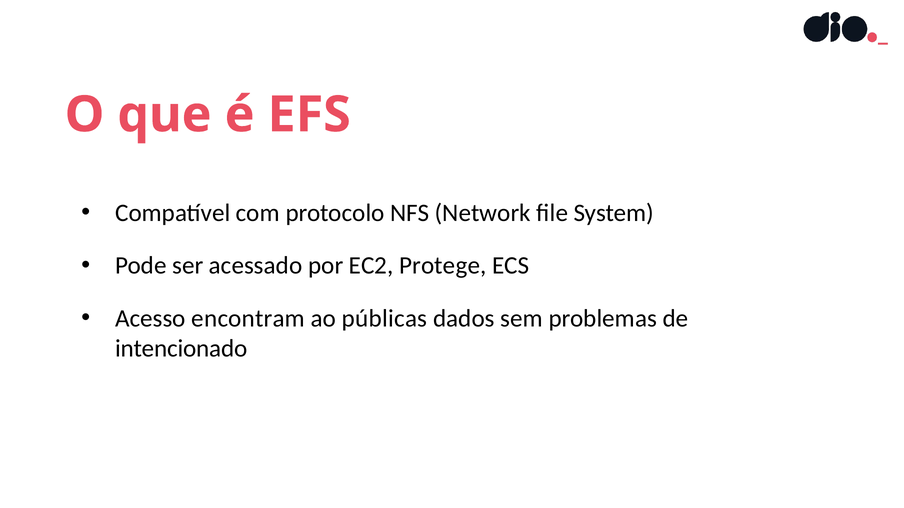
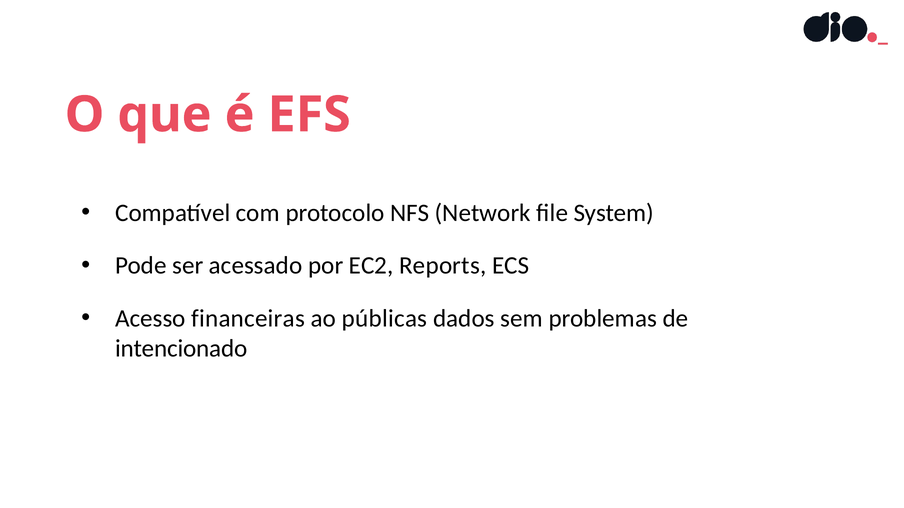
Protege: Protege -> Reports (443, 266)
encontram: encontram -> financeiras (248, 319)
